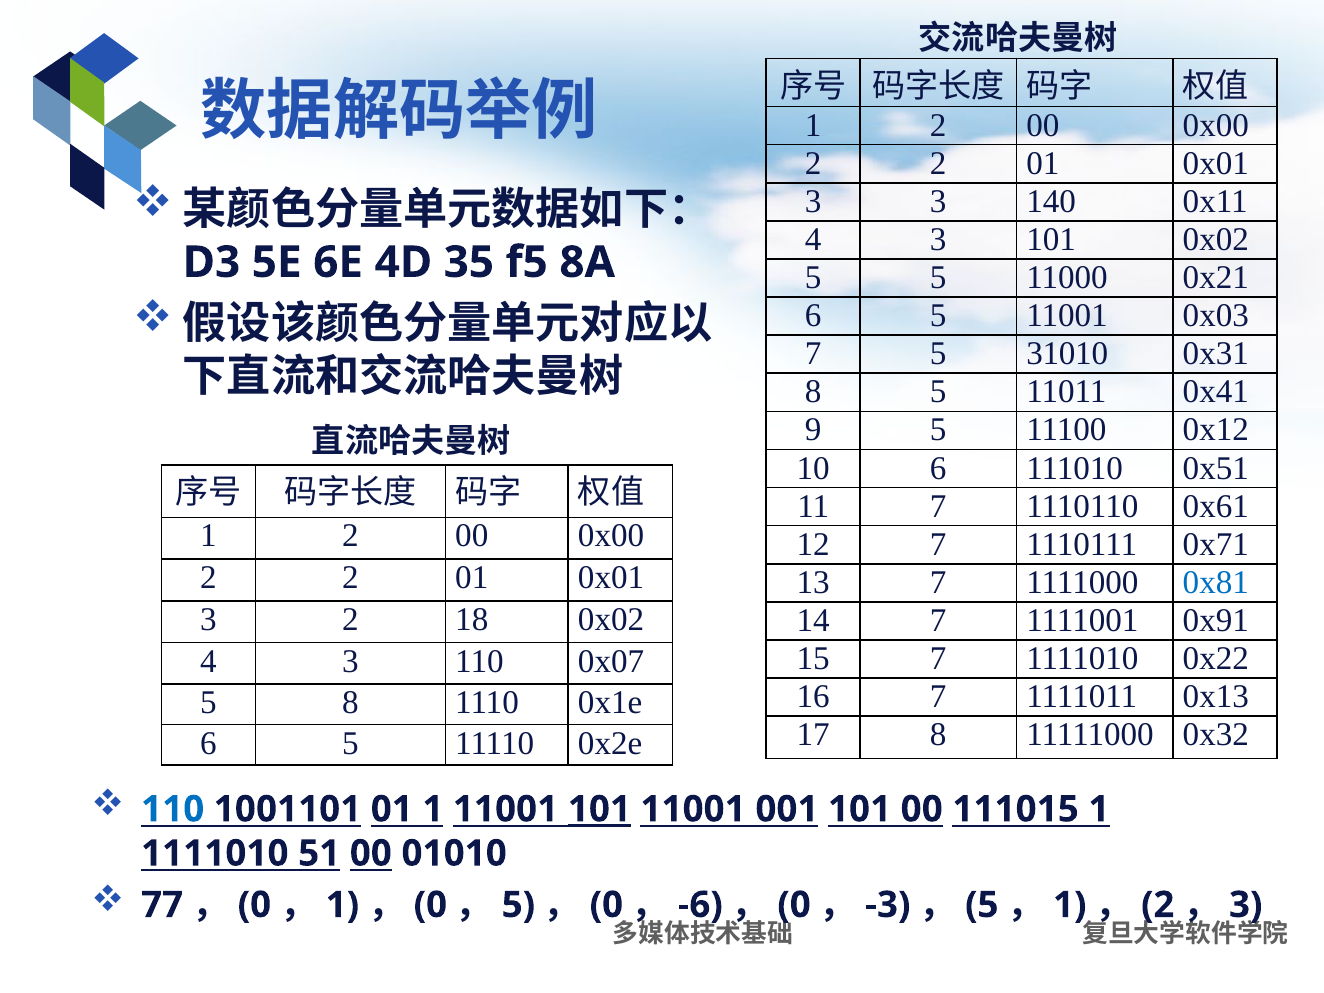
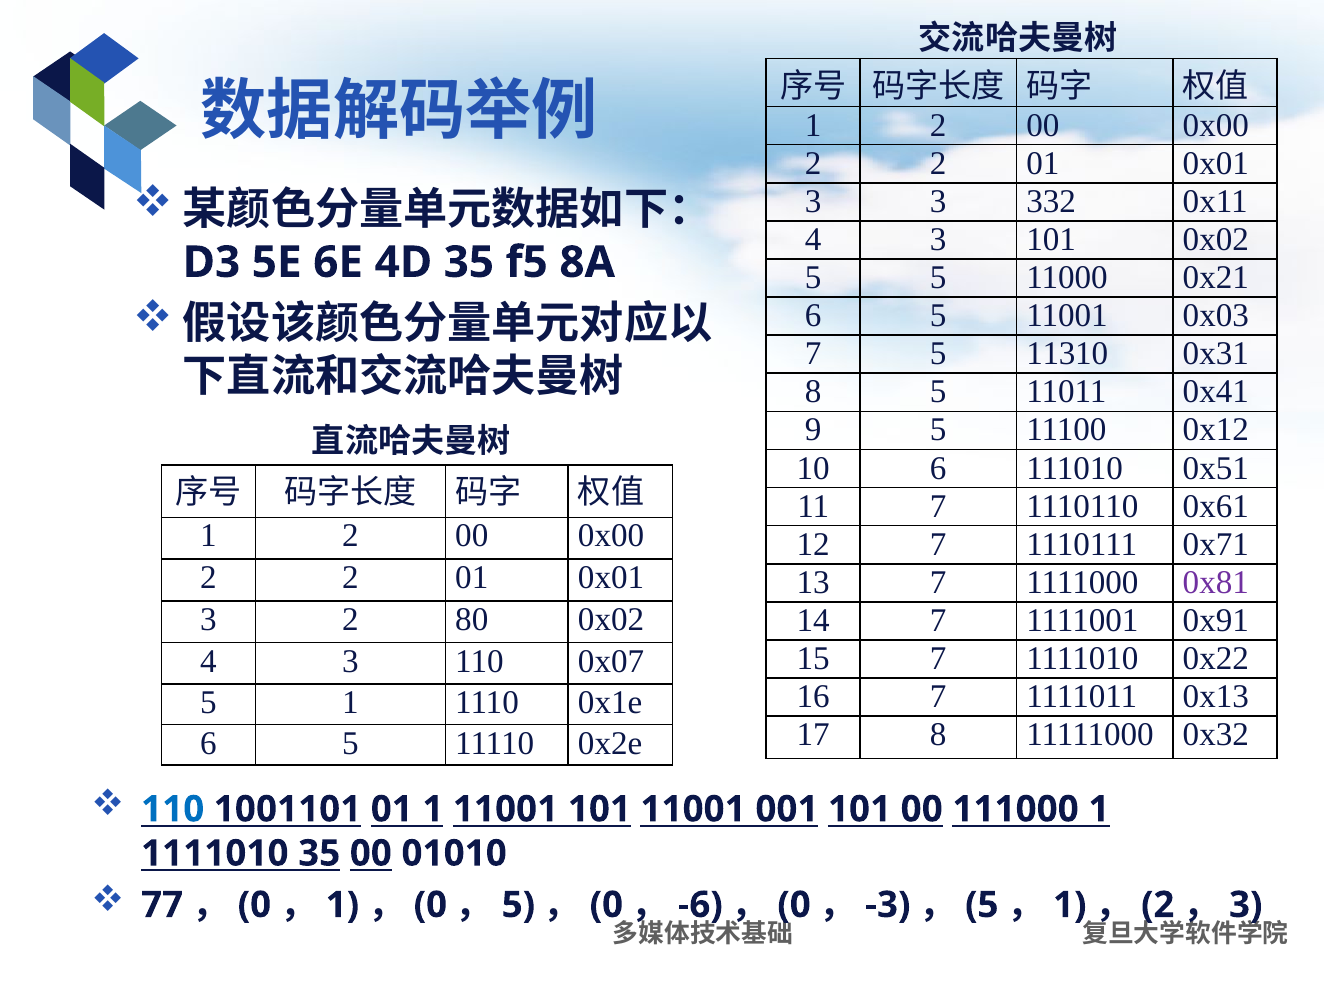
140: 140 -> 332 (1051, 201)
31010: 31010 -> 11310 (1067, 354)
0x81 colour: blue -> purple (1216, 582)
18: 18 -> 80 (472, 619)
5 8: 8 -> 1 (350, 703)
101 underline: present -> none (599, 809)
111015: 111015 -> 111000 (1016, 809)
1111010 51: 51 -> 35 (319, 853)
